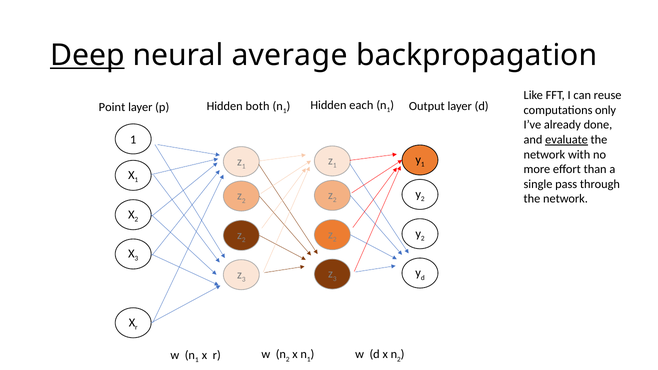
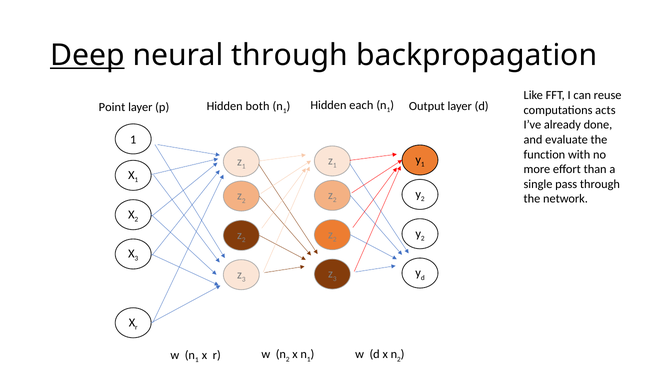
neural average: average -> through (290, 55)
only: only -> acts (605, 110)
evaluate underline: present -> none (567, 140)
network: network -> function (544, 155)
